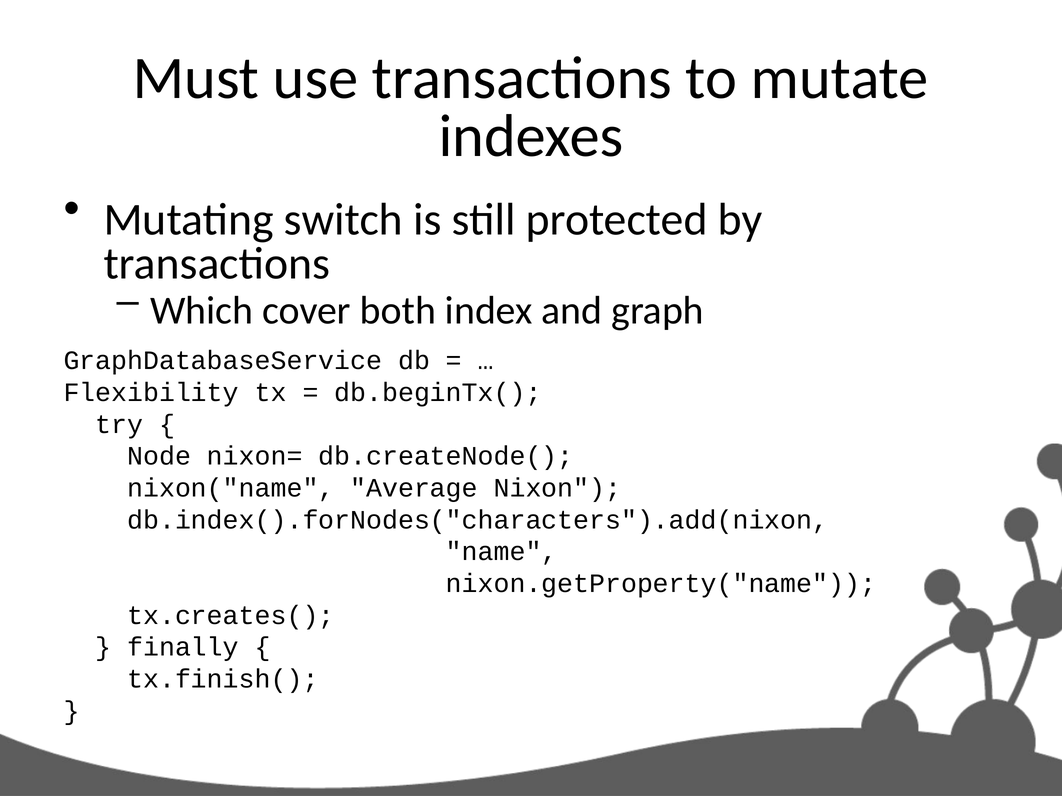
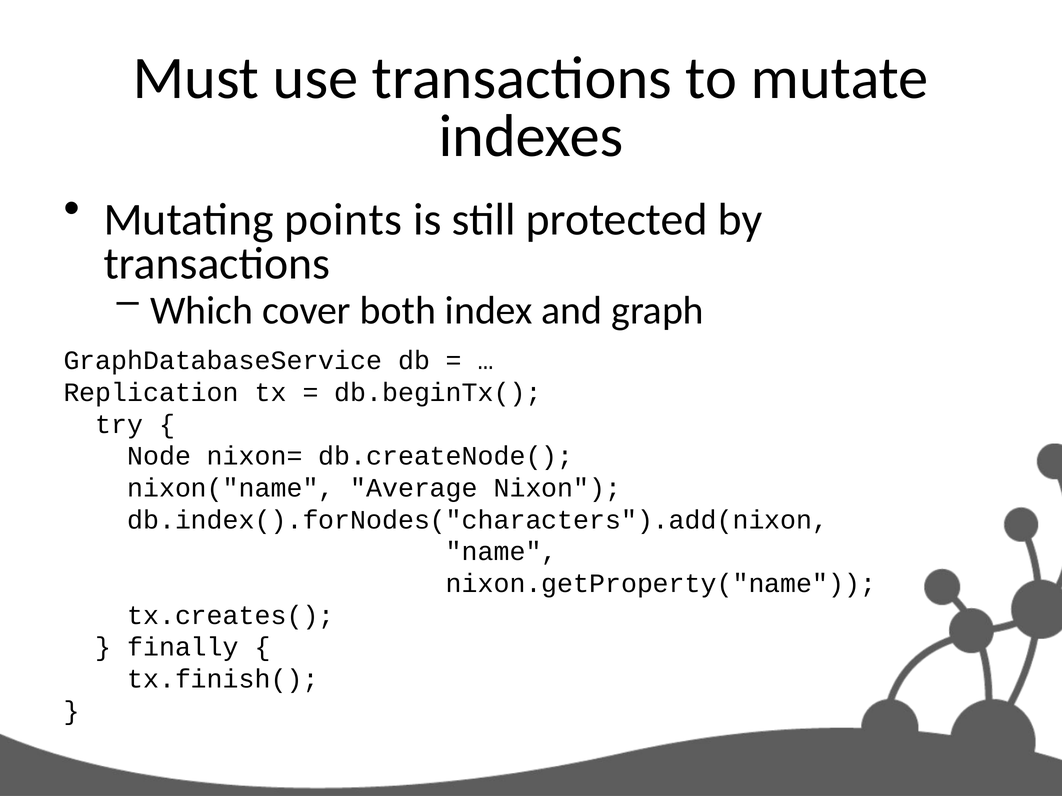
switch: switch -> points (343, 220)
Flexibility: Flexibility -> Replication (151, 393)
